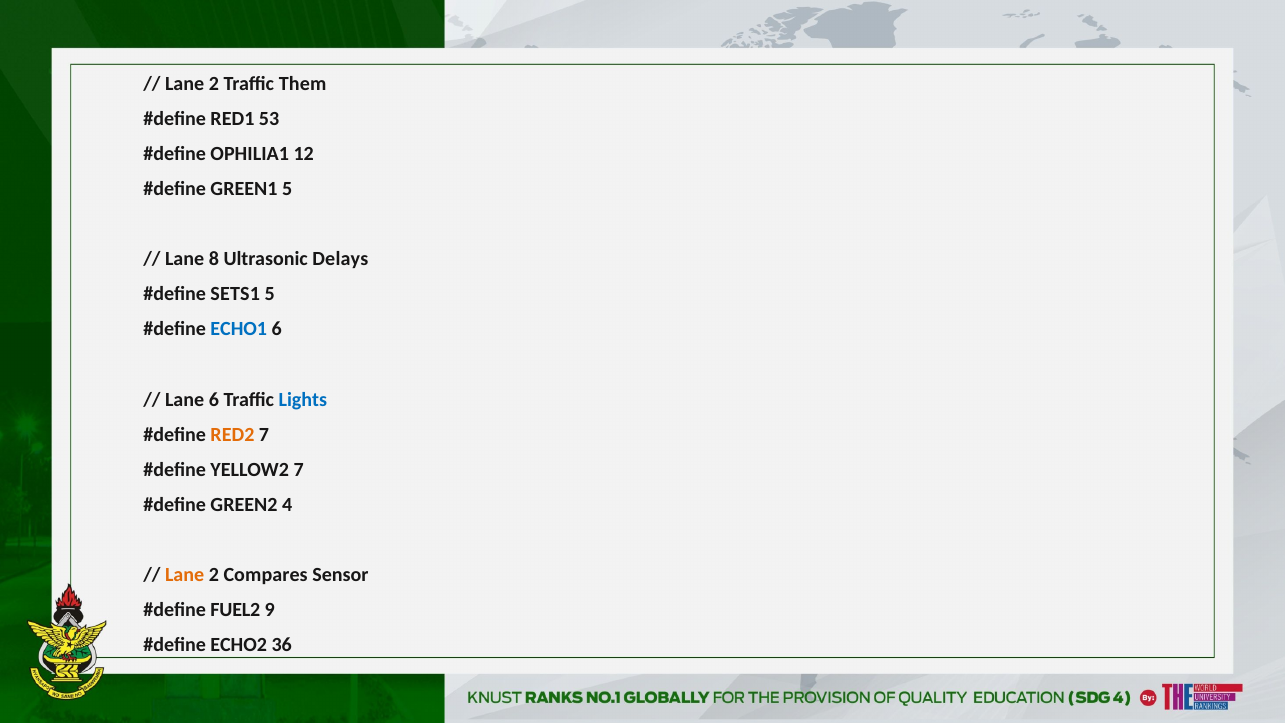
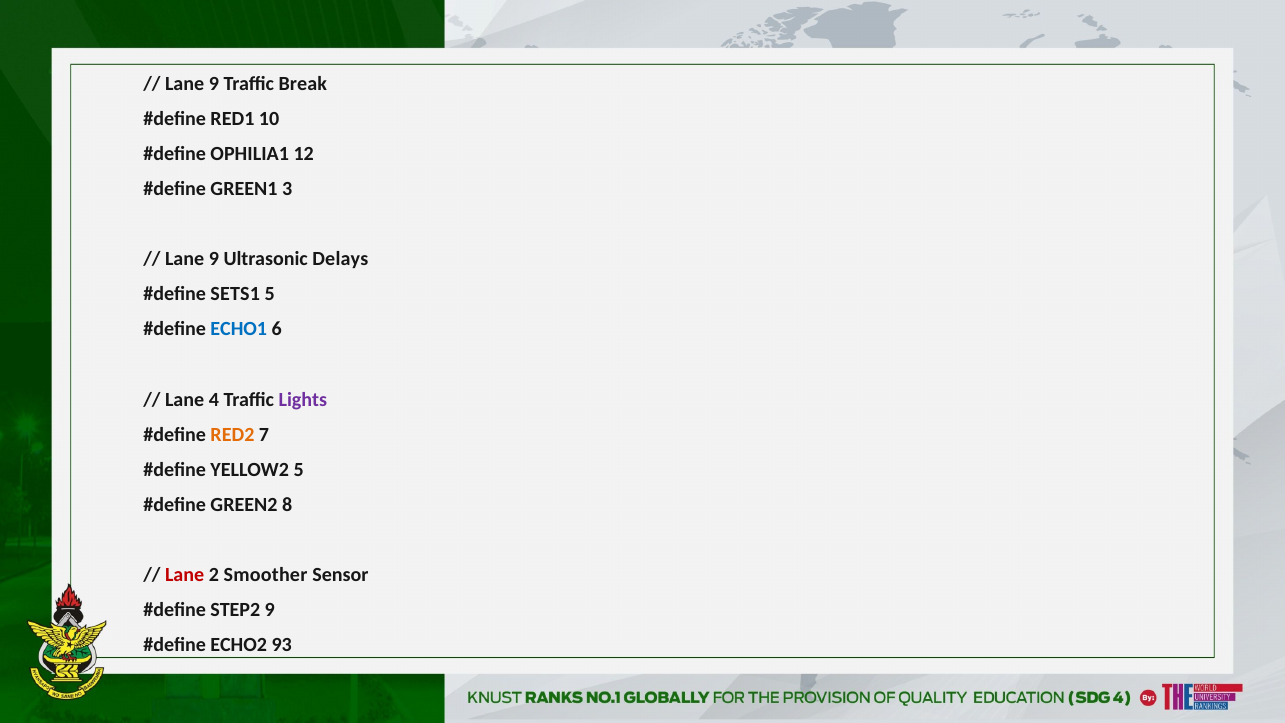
2: 2 -> 9 (214, 84)
Them: Them -> Break (303, 84)
53: 53 -> 10 (269, 119)
GREEN1 5: 5 -> 3 (287, 189)
8: 8 -> 9 (214, 259)
Lane 6: 6 -> 4 (214, 399)
Lights colour: blue -> purple (303, 399)
YELLOW2 7: 7 -> 5 (299, 470)
4: 4 -> 8 (287, 505)
Lane colour: orange -> red (185, 575)
Compares: Compares -> Smoother (266, 575)
FUEL2: FUEL2 -> STEP2 (235, 610)
36: 36 -> 93 (282, 645)
